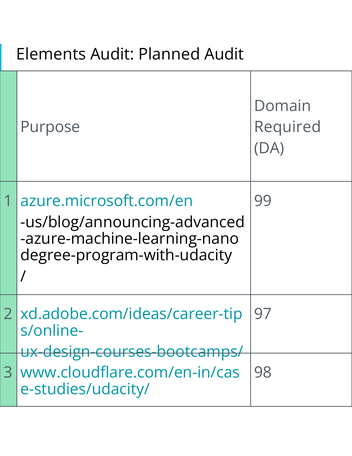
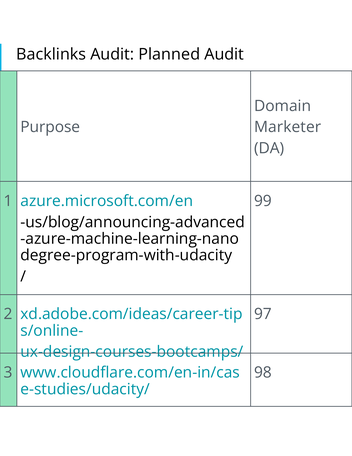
Elements: Elements -> Backlinks (51, 54)
Required: Required -> Marketer (288, 127)
